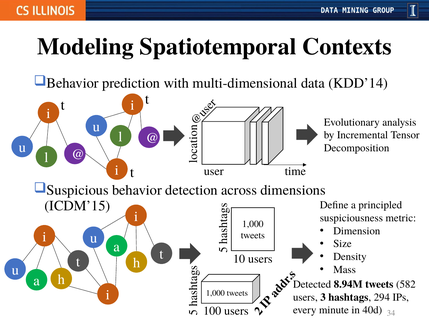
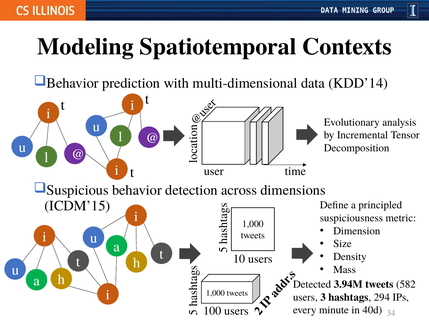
8.94M: 8.94M -> 3.94M (348, 284)
